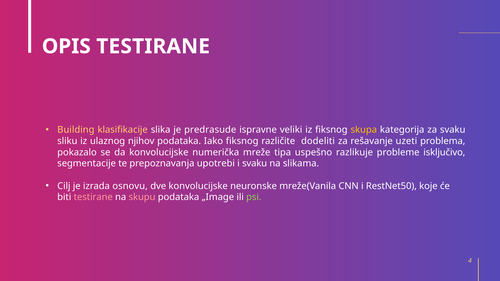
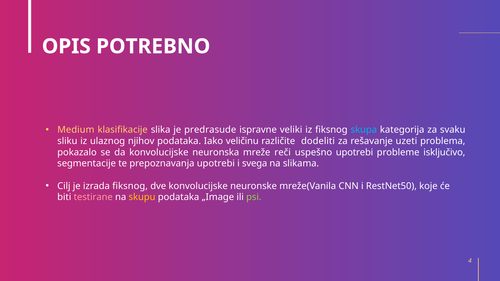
OPIS TESTIRANE: TESTIRANE -> POTREBNO (153, 46)
Building: Building -> Medium (76, 130)
skupa colour: yellow -> light blue (364, 130)
Iako fiksnog: fiksnog -> veličinu (242, 141)
numerička: numerička -> neuronska (216, 152)
tipa: tipa -> reči (283, 152)
uspešno razlikuje: razlikuje -> upotrebi (355, 152)
i svaku: svaku -> svega (255, 164)
izrada osnovu: osnovu -> fiksnog (130, 186)
skupu colour: pink -> yellow (142, 197)
